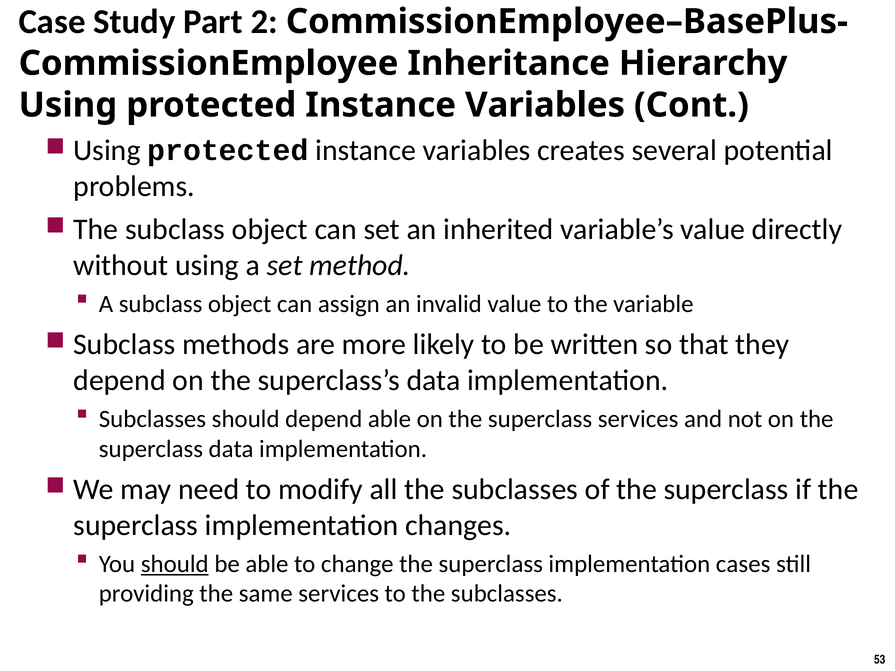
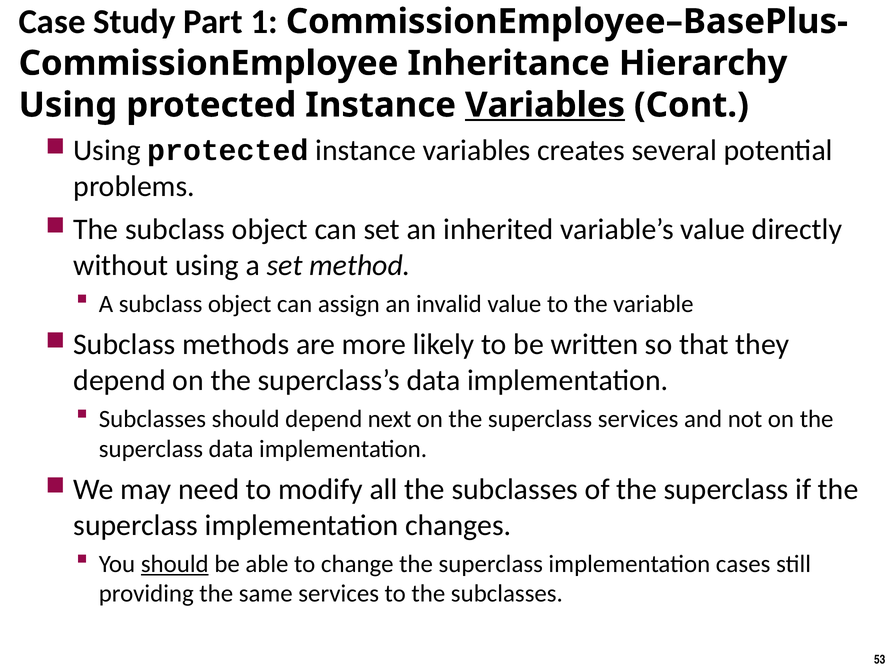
2: 2 -> 1 (264, 22)
Variables underline: none -> present (545, 105)
depend able: able -> next (390, 419)
